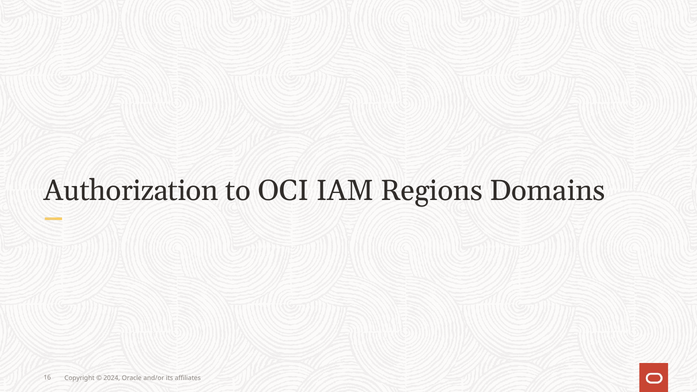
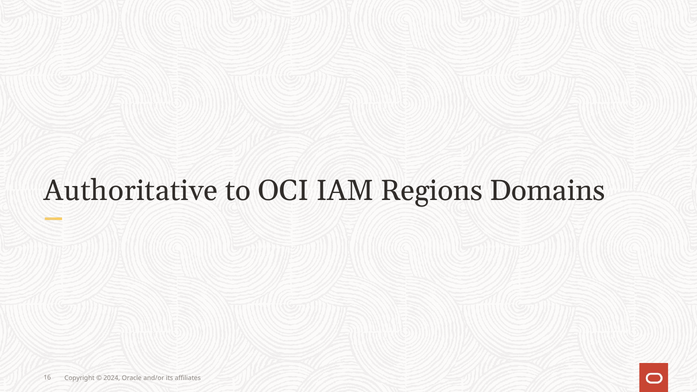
Authorization: Authorization -> Authoritative (131, 191)
